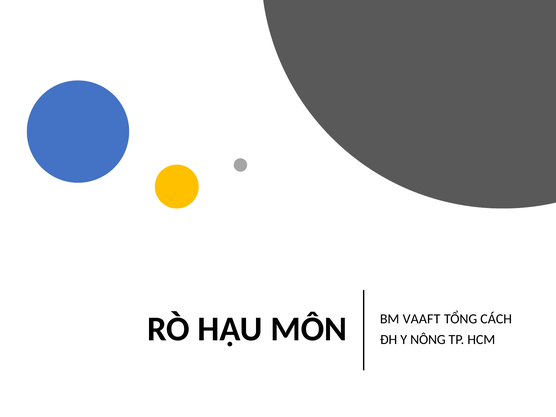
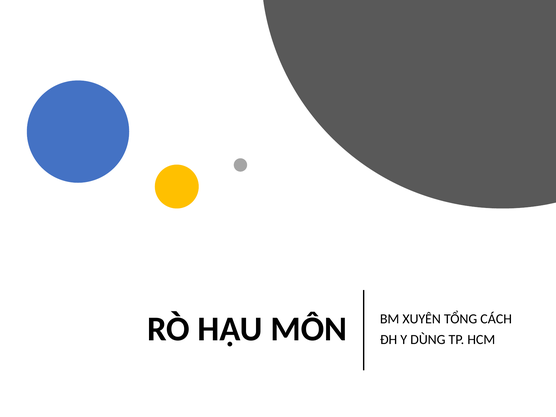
VAAFT: VAAFT -> XUYÊN (422, 319)
NÔNG: NÔNG -> DÙNG (428, 340)
